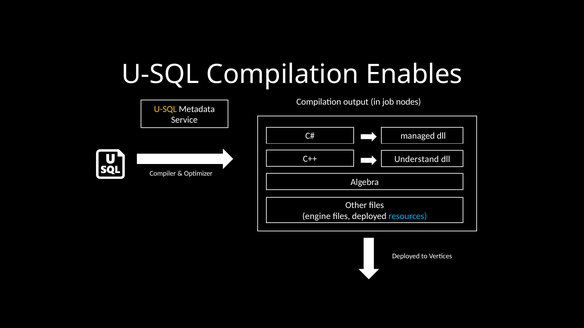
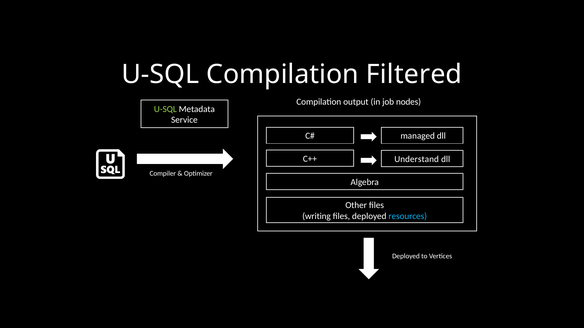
Enables: Enables -> Filtered (414, 74)
U-SQL colour: yellow -> light green (165, 109)
engine: engine -> writing (317, 217)
